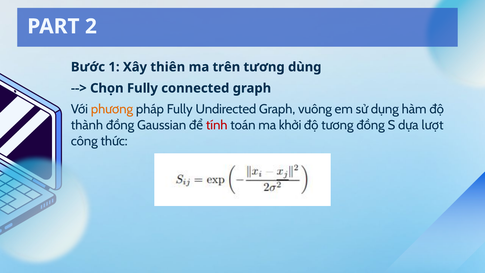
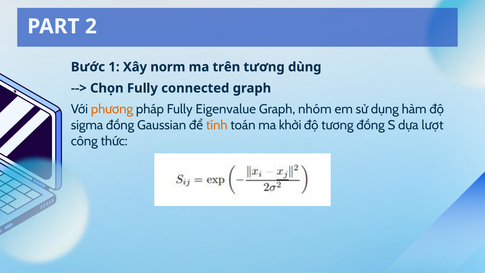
thiên: thiên -> norm (168, 67)
Undirected: Undirected -> Eigenvalue (226, 109)
vuông: vuông -> nhóm (315, 109)
thành: thành -> sigma (87, 125)
tính colour: red -> orange (217, 125)
